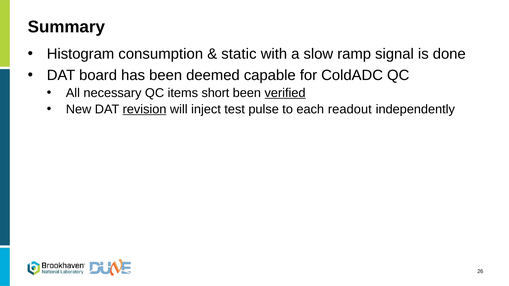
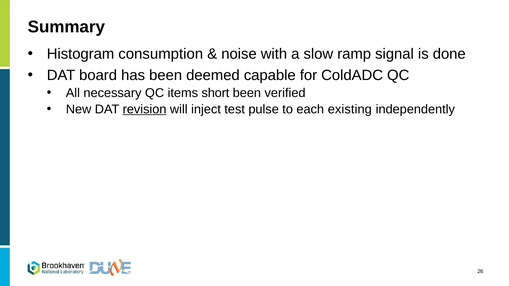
static: static -> noise (239, 54)
verified underline: present -> none (285, 93)
readout: readout -> existing (350, 109)
